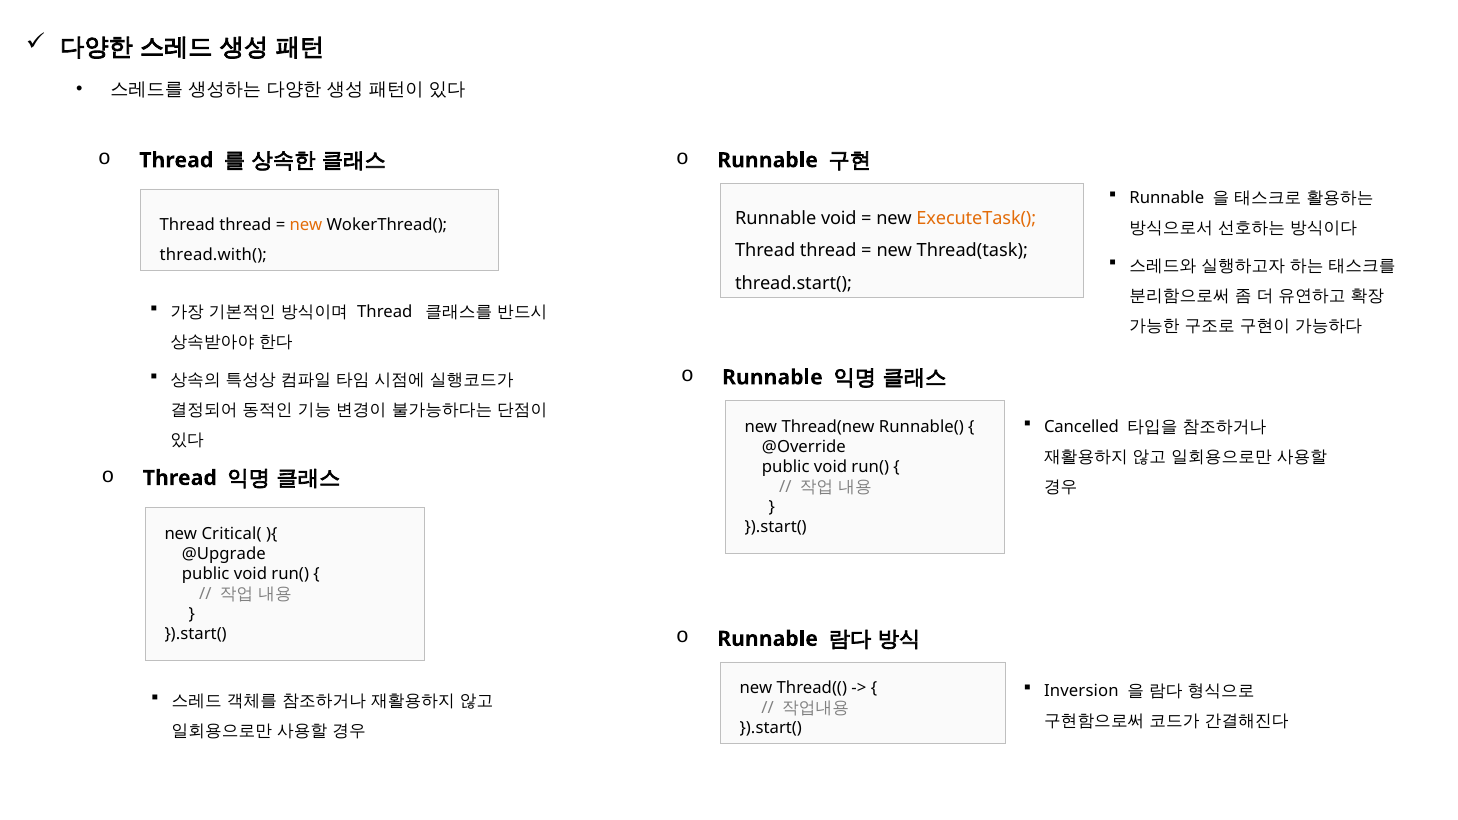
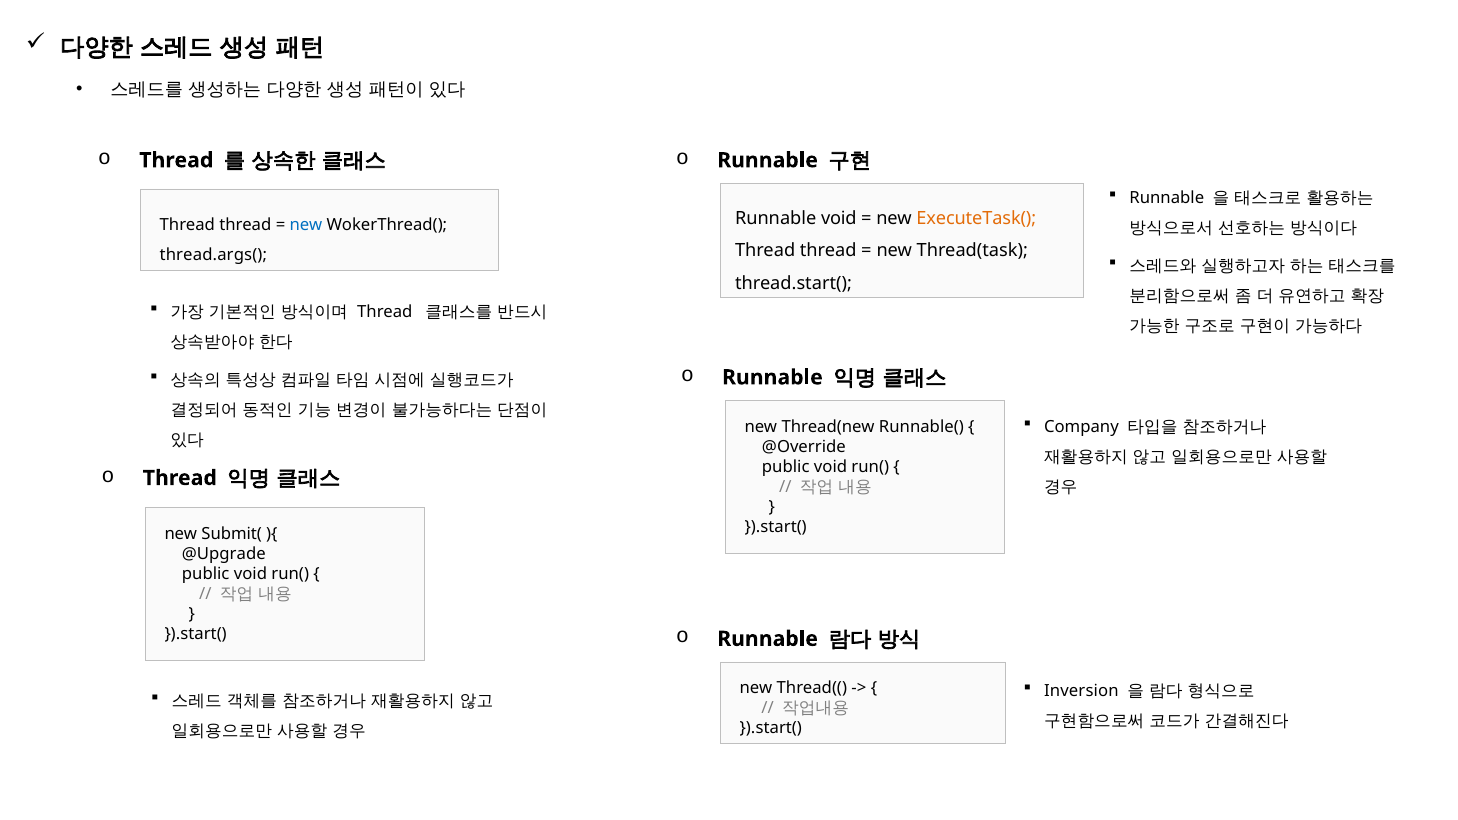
new colour: orange -> blue (306, 225)
thread.with(: thread.with( -> thread.args( (213, 255)
Cancelled: Cancelled -> Company (1081, 427)
Critical(: Critical( -> Submit( (232, 534)
